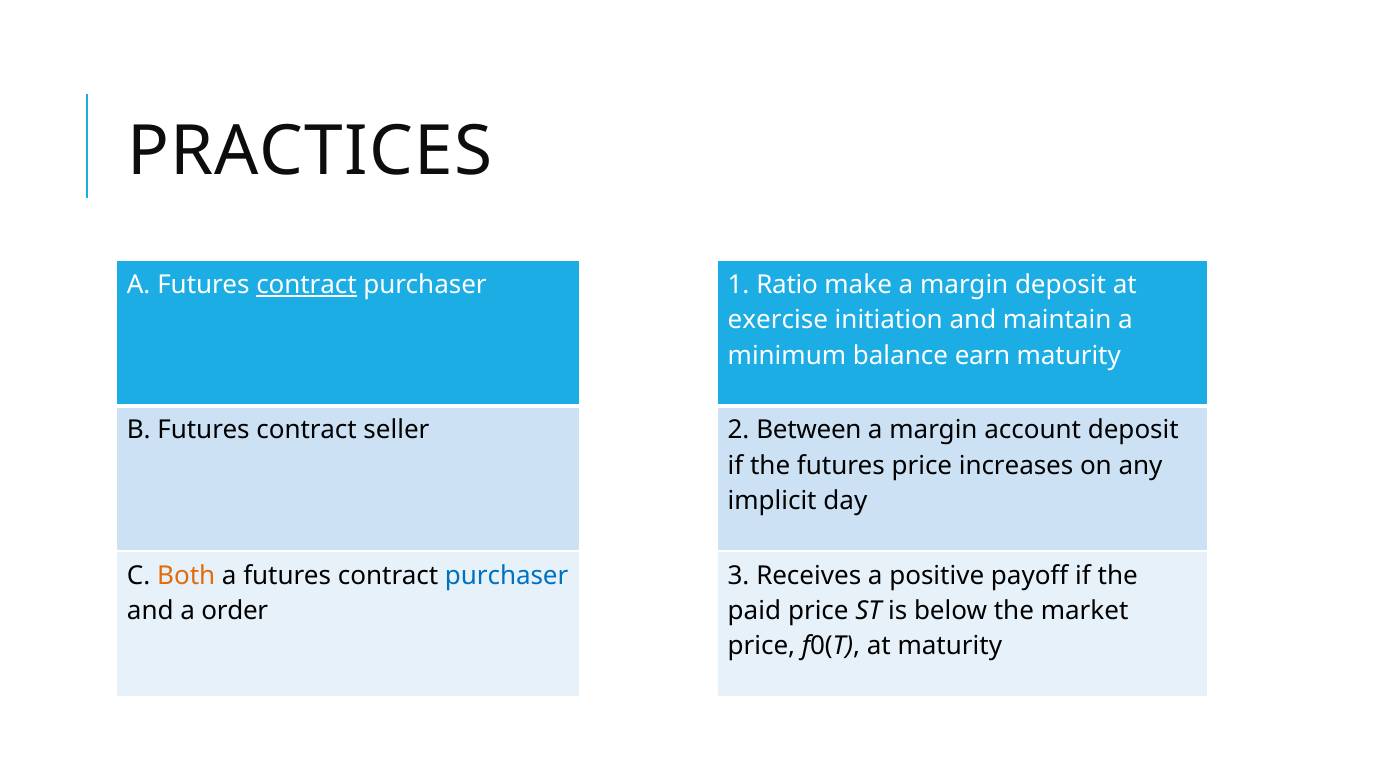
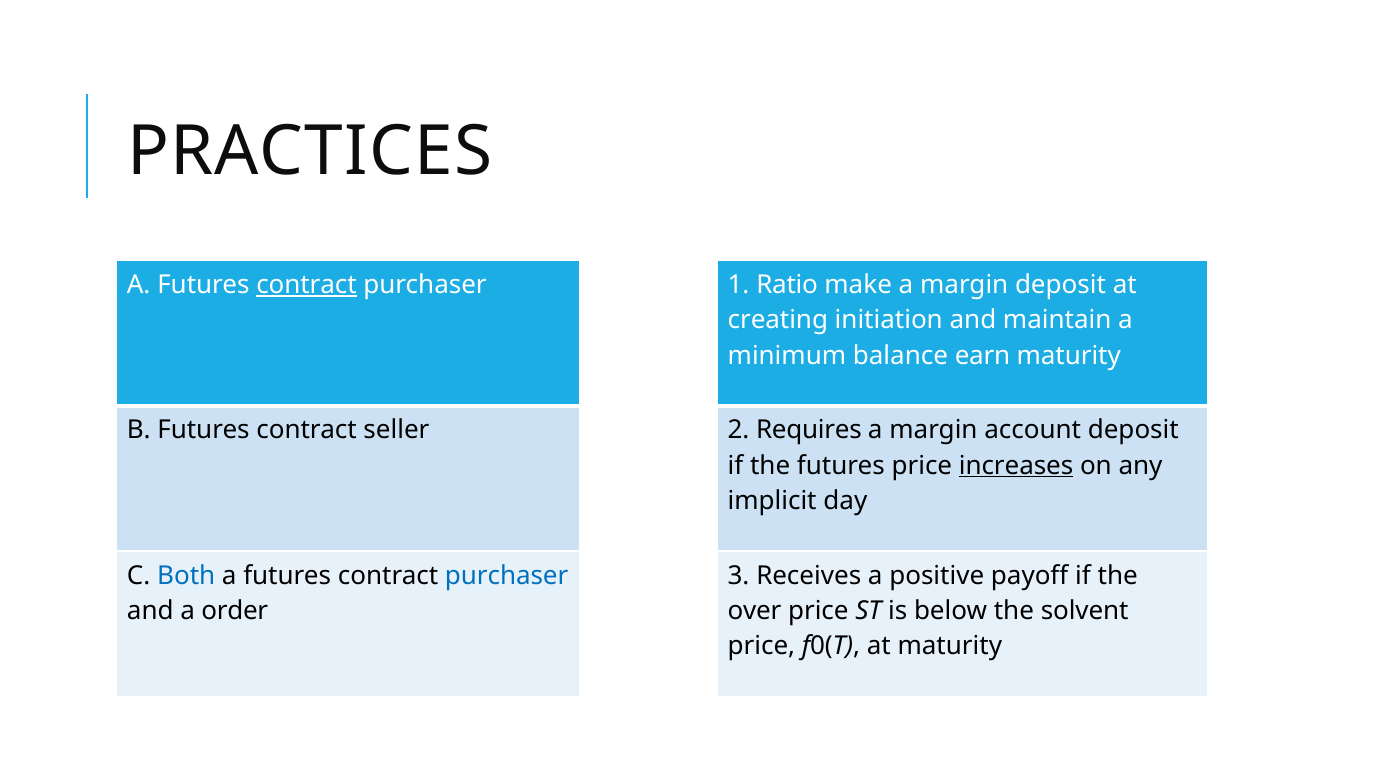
exercise: exercise -> creating (778, 320)
Between: Between -> Requires (809, 430)
increases underline: none -> present (1016, 465)
Both colour: orange -> blue (186, 575)
paid: paid -> over (755, 611)
market: market -> solvent (1085, 611)
